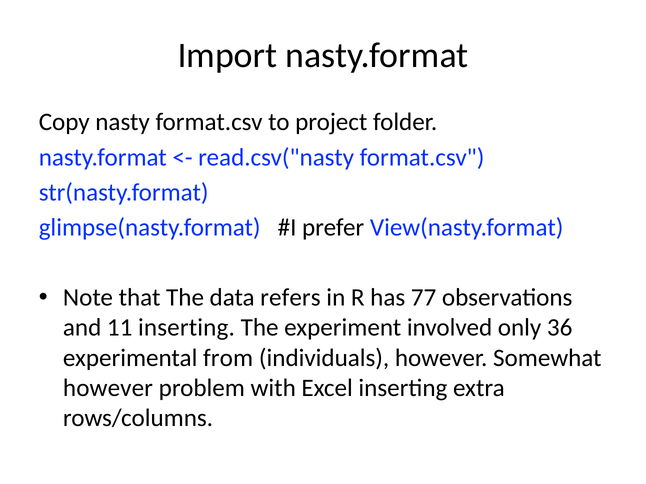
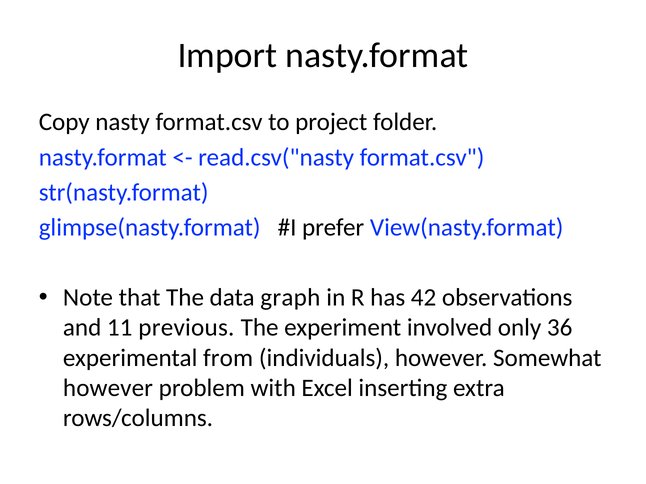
refers: refers -> graph (290, 298)
77: 77 -> 42 (424, 298)
11 inserting: inserting -> previous (186, 328)
